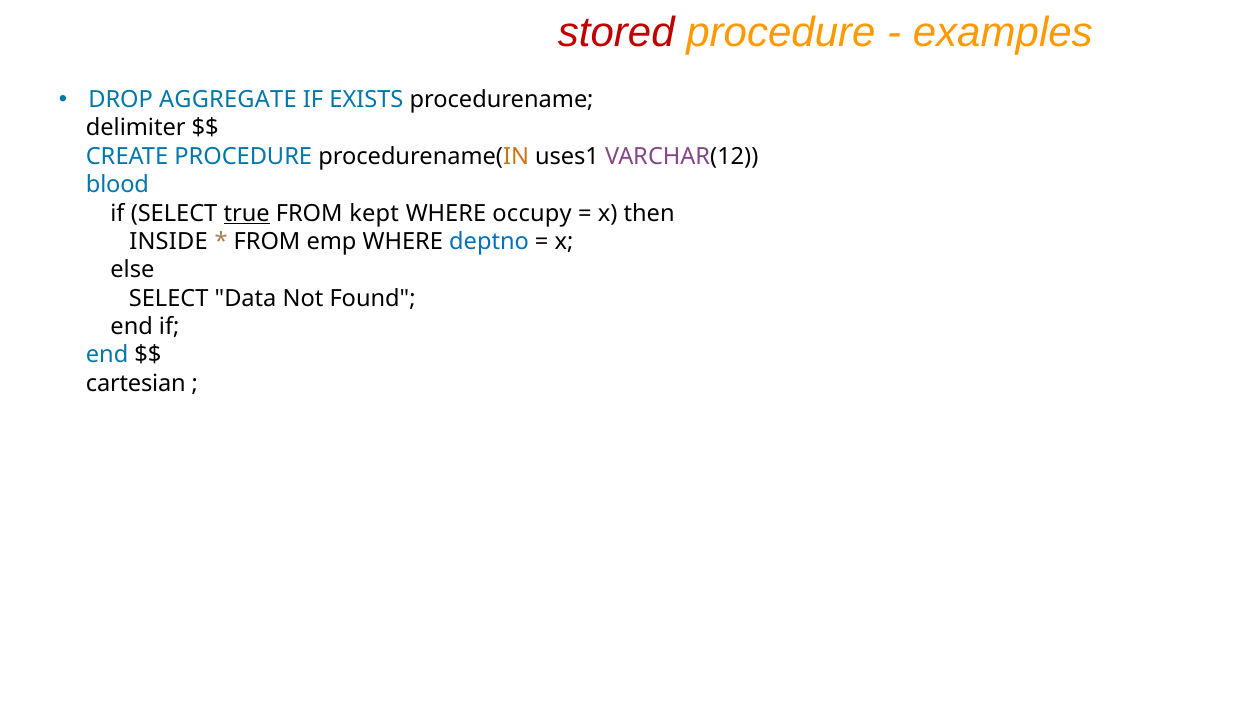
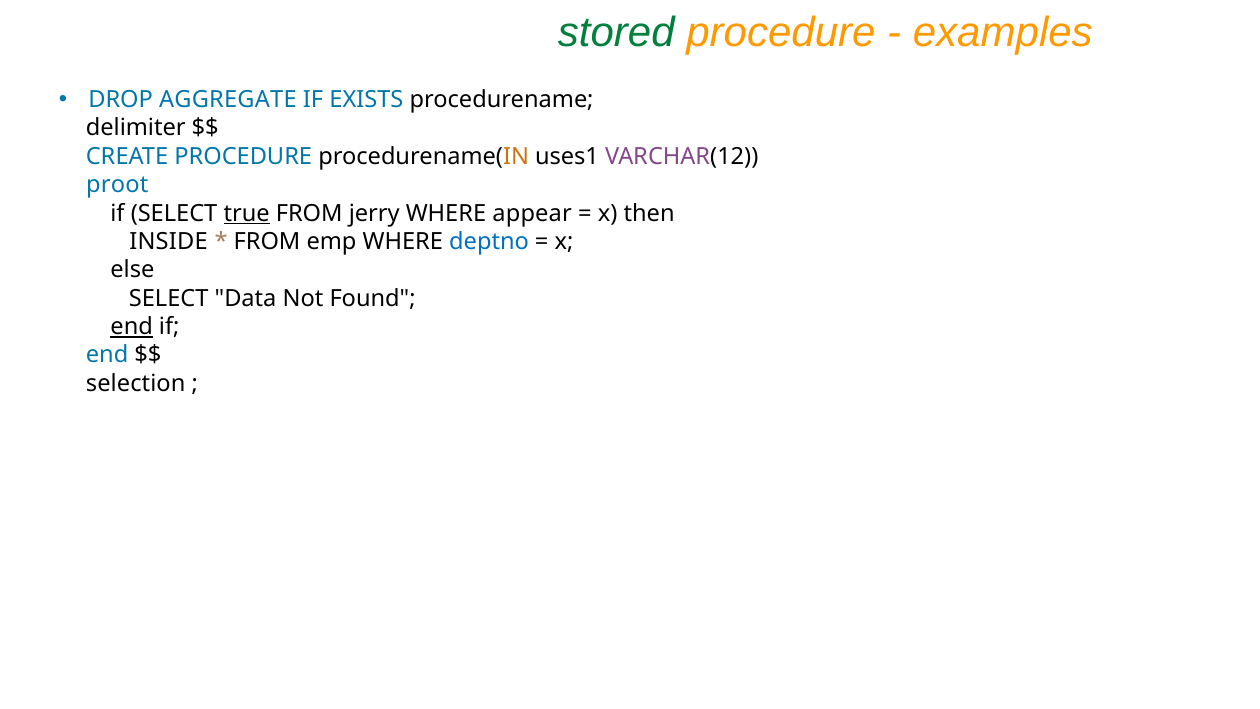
stored colour: red -> green (616, 33)
blood: blood -> proot (117, 185)
kept: kept -> jerry (374, 213)
occupy: occupy -> appear (532, 213)
end underline: none -> present (132, 327)
cartesian: cartesian -> selection (136, 383)
